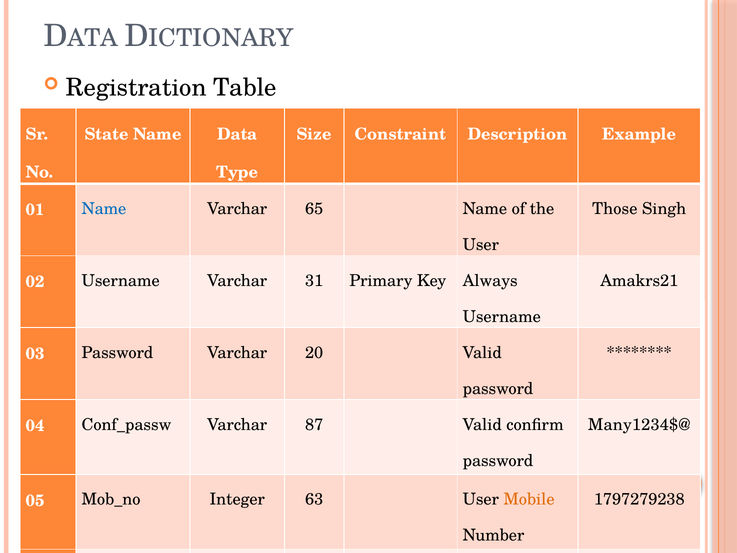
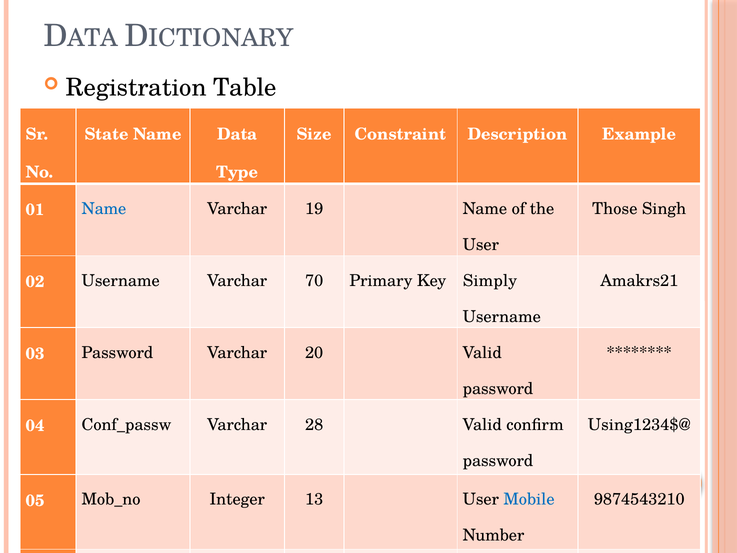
65: 65 -> 19 (314, 209)
31: 31 -> 70 (314, 281)
Always: Always -> Simply (490, 281)
Many1234$@: Many1234$@ -> Using1234$@ (639, 425)
87: 87 -> 28 (314, 425)
1797279238: 1797279238 -> 9874543210 (639, 499)
63: 63 -> 13 (314, 499)
Mobile colour: orange -> blue (529, 499)
